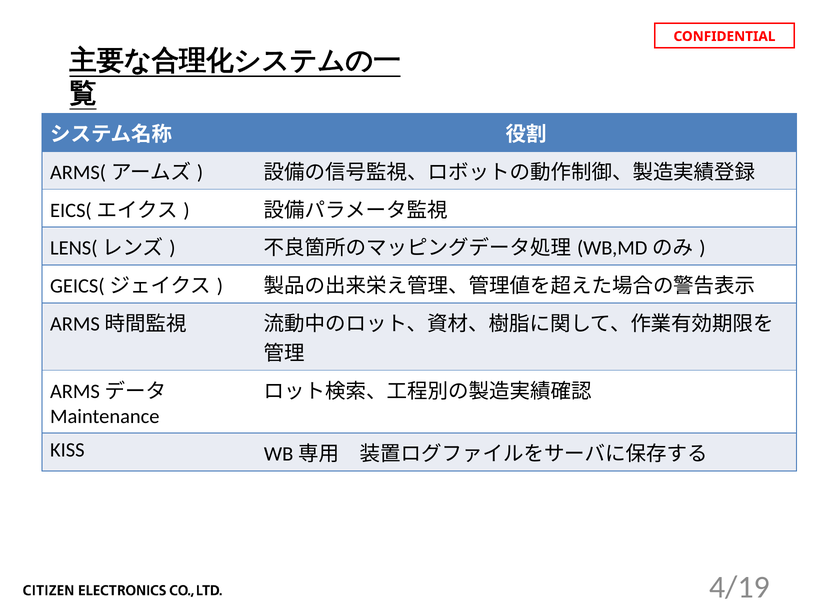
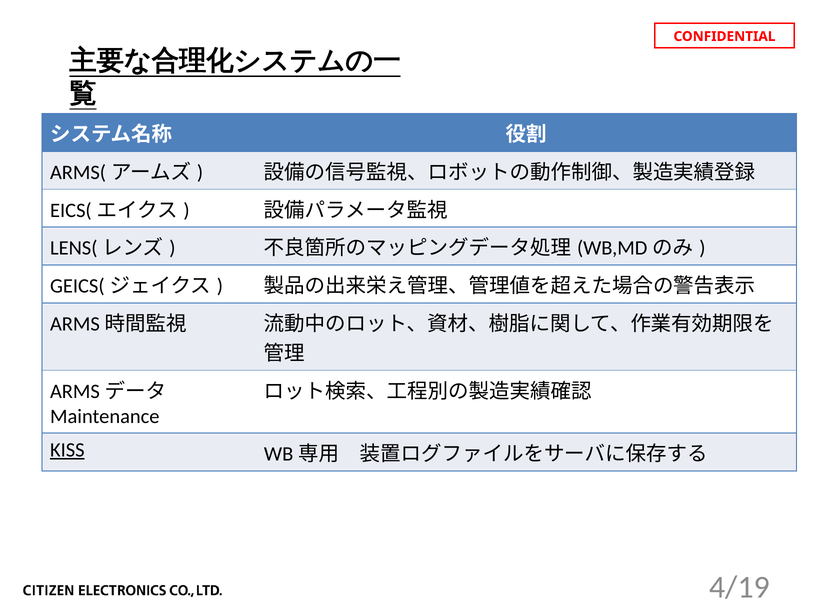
KISS underline: none -> present (67, 450)
